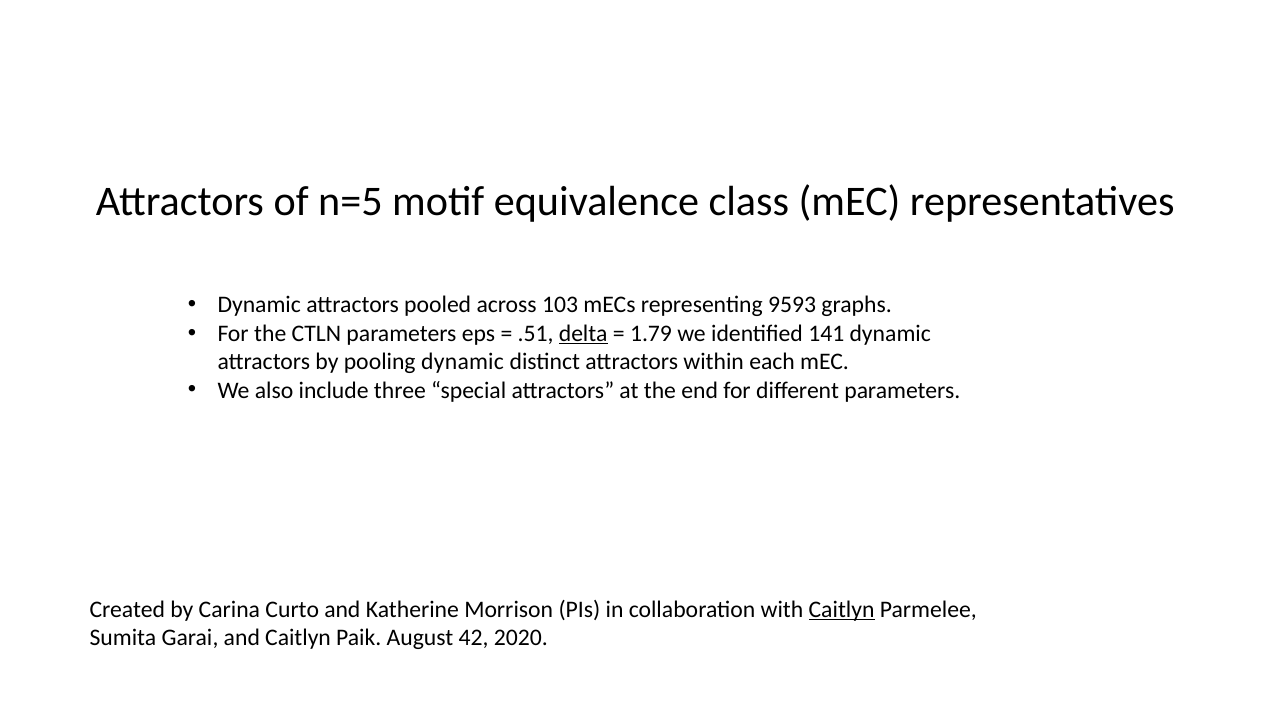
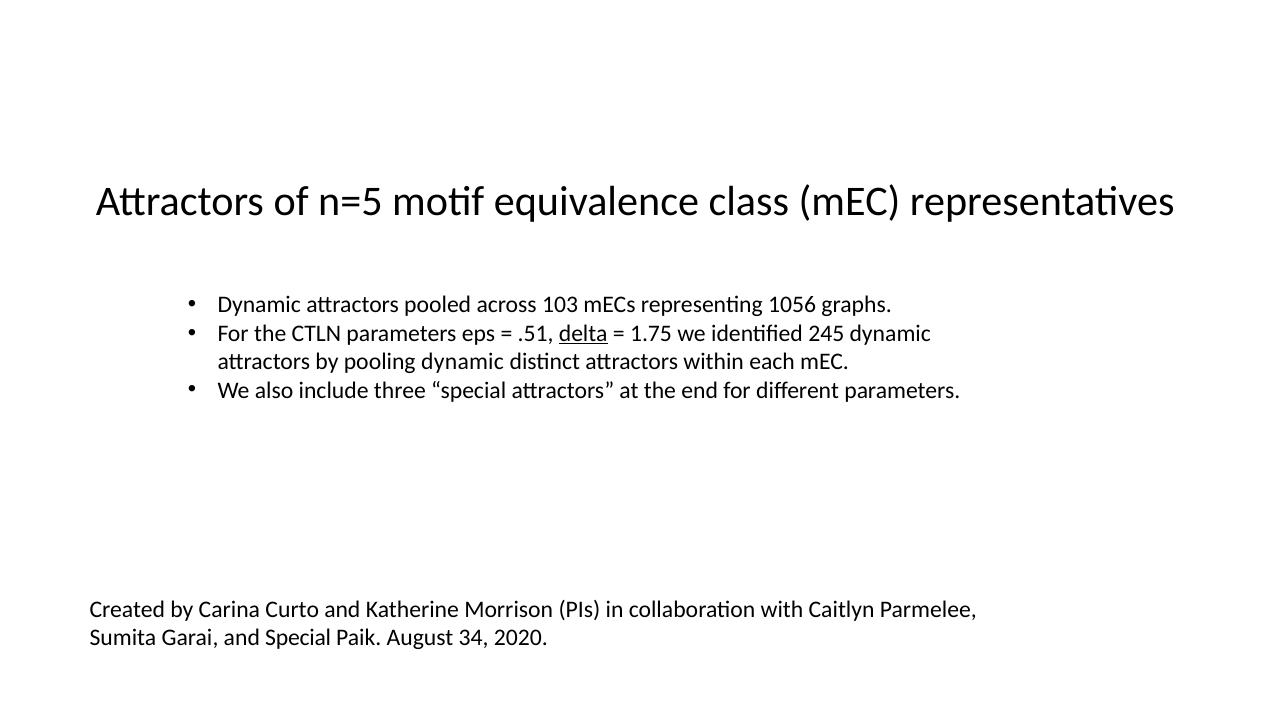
9593: 9593 -> 1056 (792, 305)
1.79: 1.79 -> 1.75 (651, 333)
141: 141 -> 245 (826, 333)
Caitlyn underline: present -> none (842, 610)
and Caitlyn: Caitlyn -> Special (298, 638)
42: 42 -> 34 (474, 638)
